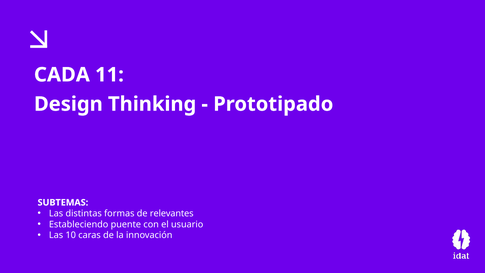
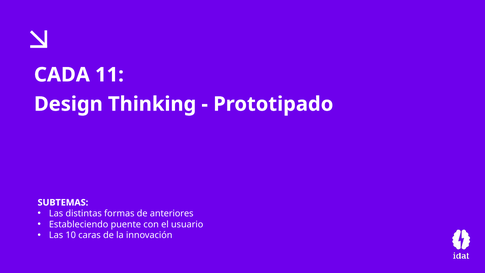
relevantes: relevantes -> anteriores (172, 213)
